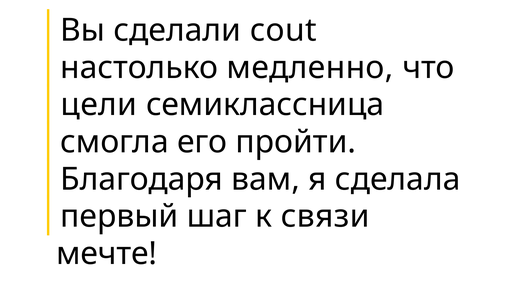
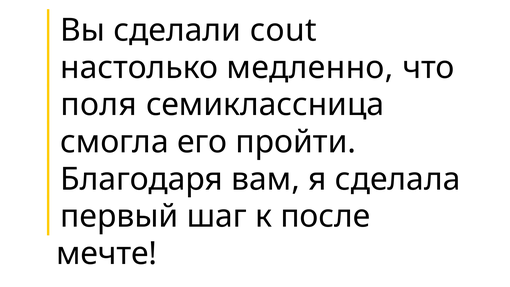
цели: цели -> поля (99, 105)
связи: связи -> после (325, 216)
